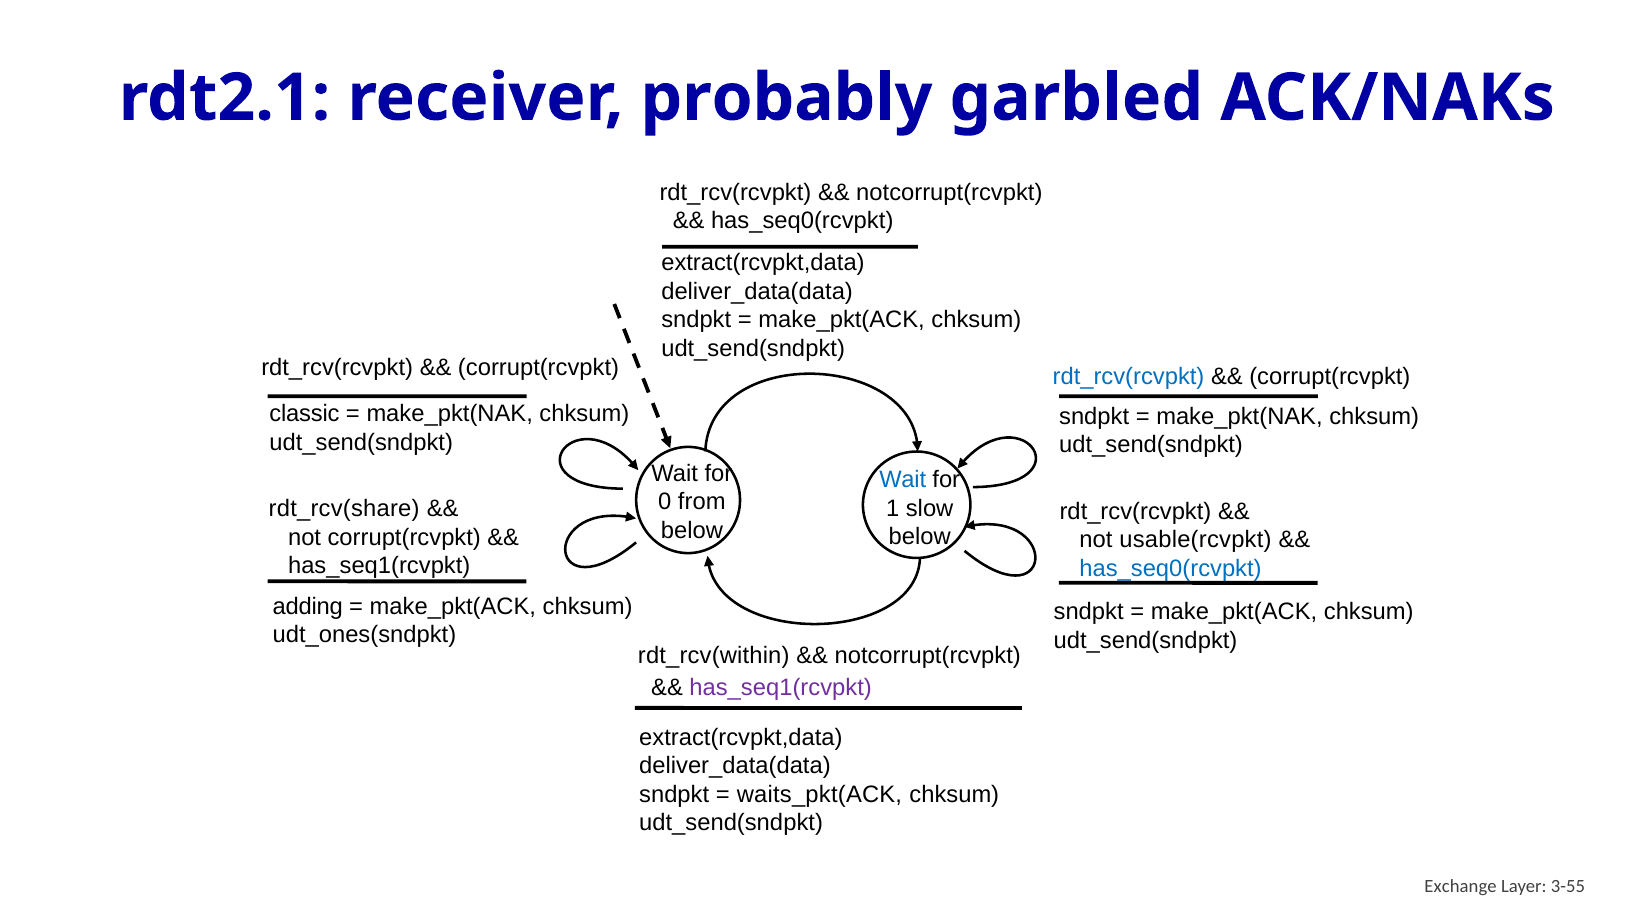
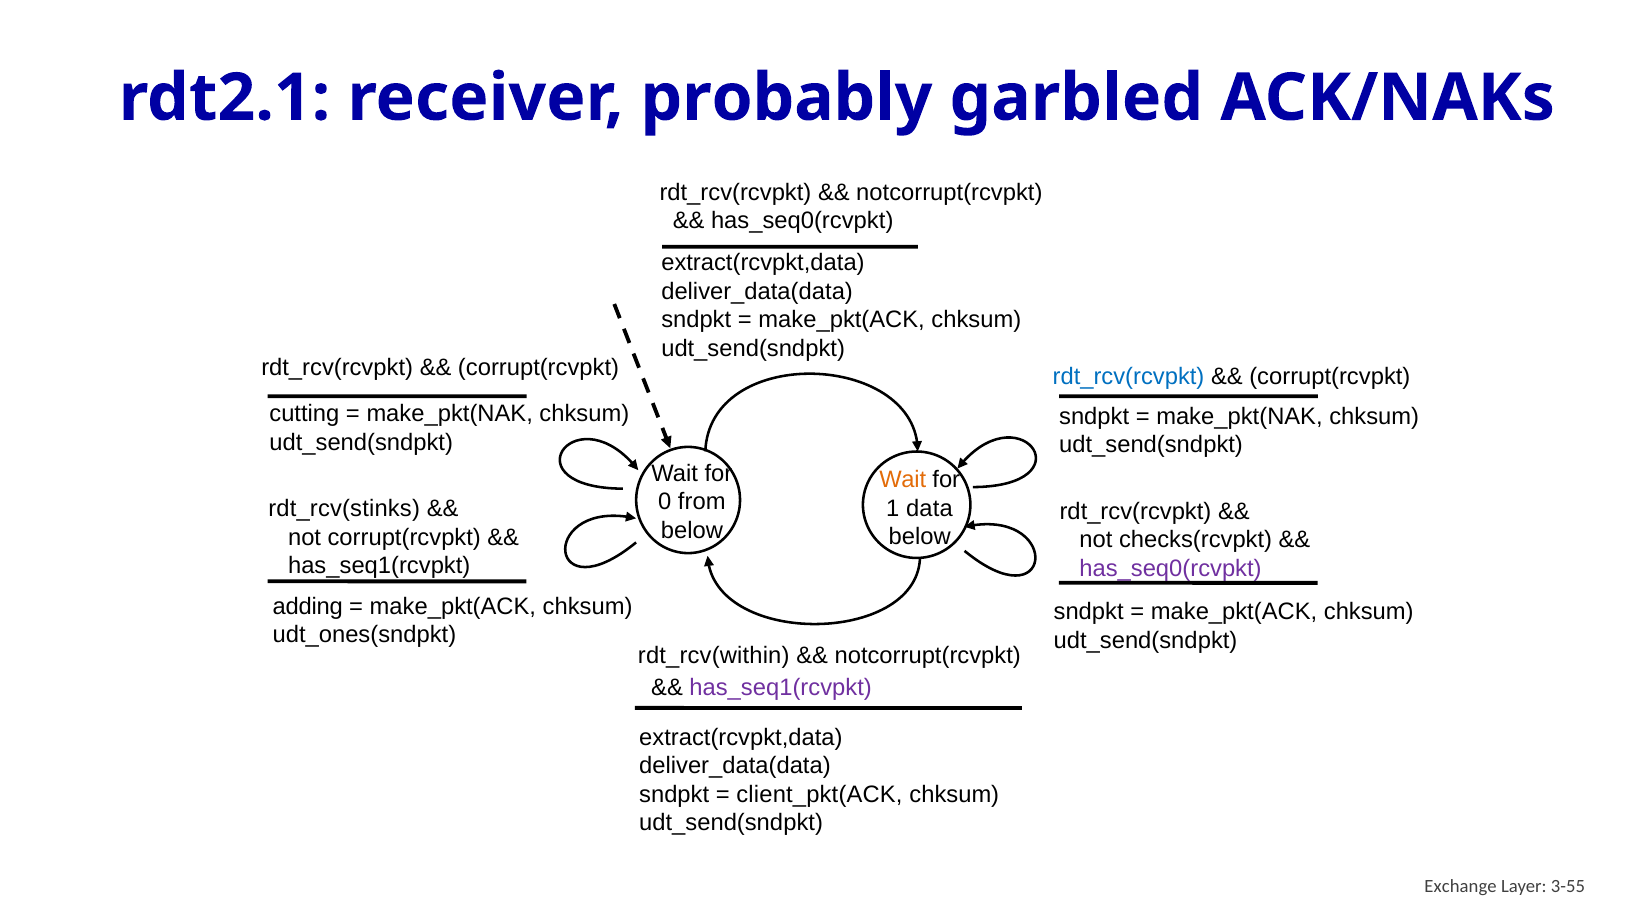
classic: classic -> cutting (304, 414)
Wait colour: blue -> orange (903, 480)
slow: slow -> data (929, 508)
rdt_rcv(share: rdt_rcv(share -> rdt_rcv(stinks (344, 509)
usable(rcvpkt: usable(rcvpkt -> checks(rcvpkt (1196, 540)
has_seq0(rcvpkt colour: blue -> purple (1170, 568)
waits_pkt(ACK: waits_pkt(ACK -> client_pkt(ACK (819, 794)
